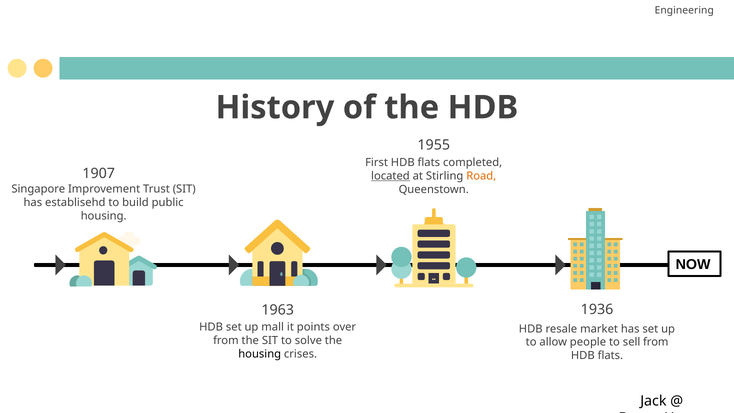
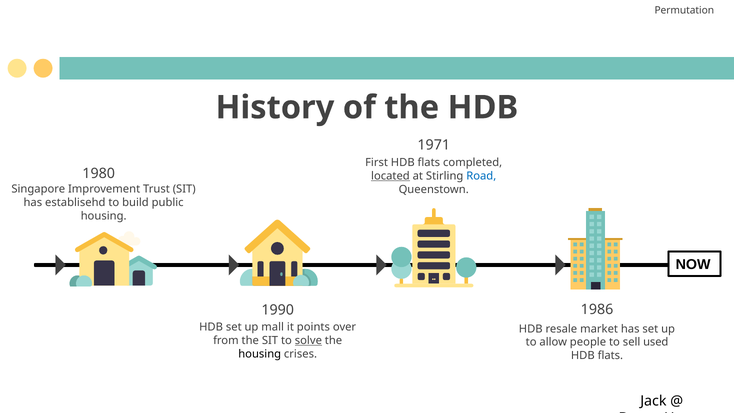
Engineering: Engineering -> Permutation (684, 10)
1955: 1955 -> 1971 (434, 145)
1907: 1907 -> 1980 (99, 173)
Road colour: orange -> blue (481, 176)
1936: 1936 -> 1986 (597, 309)
1963: 1963 -> 1990 (278, 310)
solve underline: none -> present (308, 340)
sell from: from -> used (656, 342)
